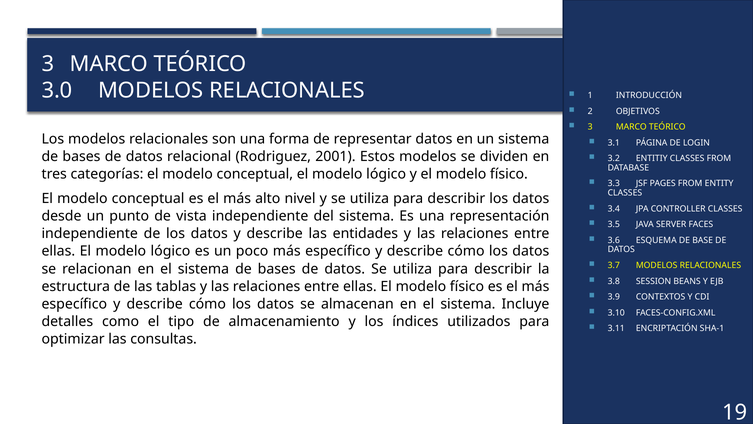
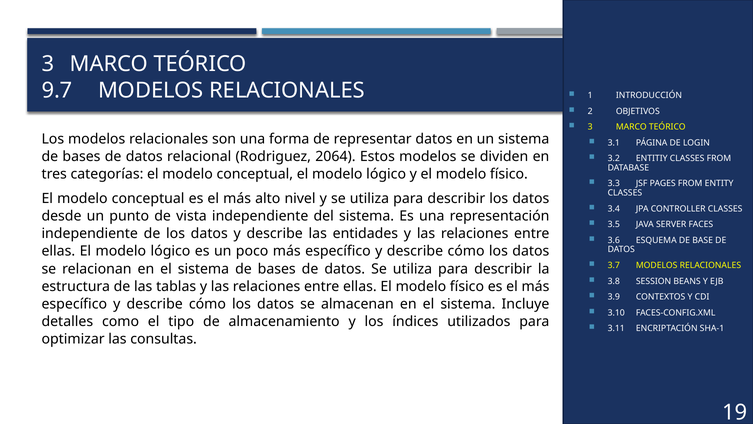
3.0: 3.0 -> 9.7 (57, 90)
2001: 2001 -> 2064 (335, 156)
